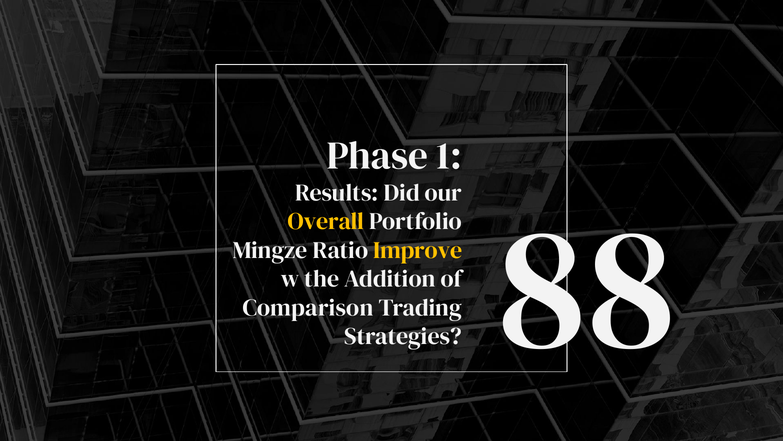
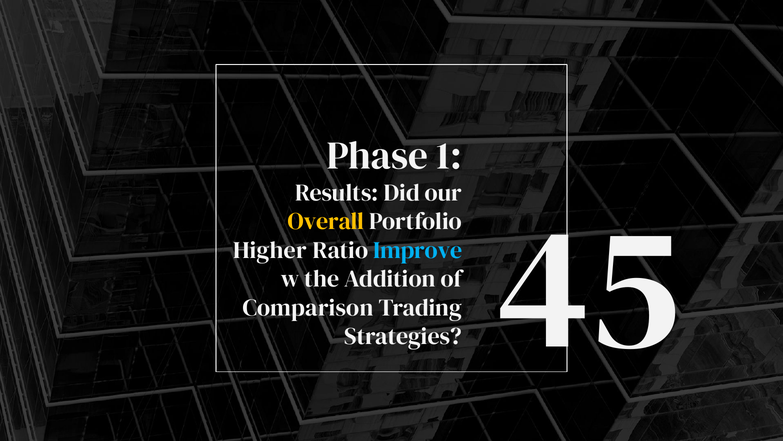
Mingze: Mingze -> Higher (270, 250)
Improve colour: yellow -> light blue (418, 250)
88: 88 -> 45 (588, 289)
